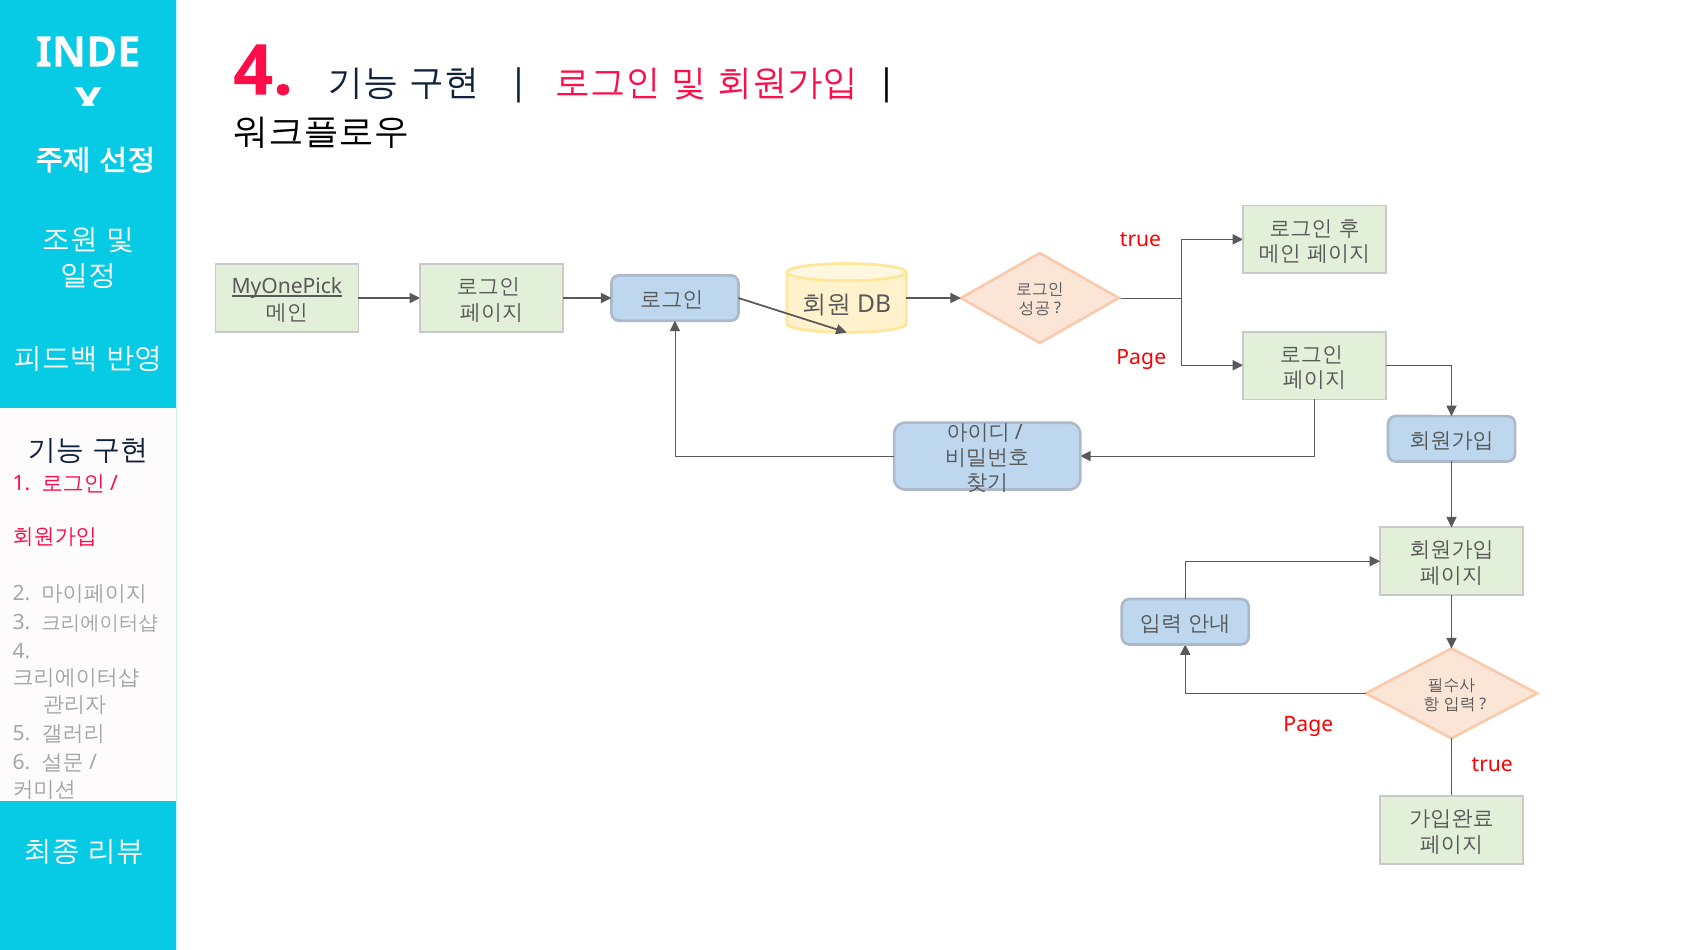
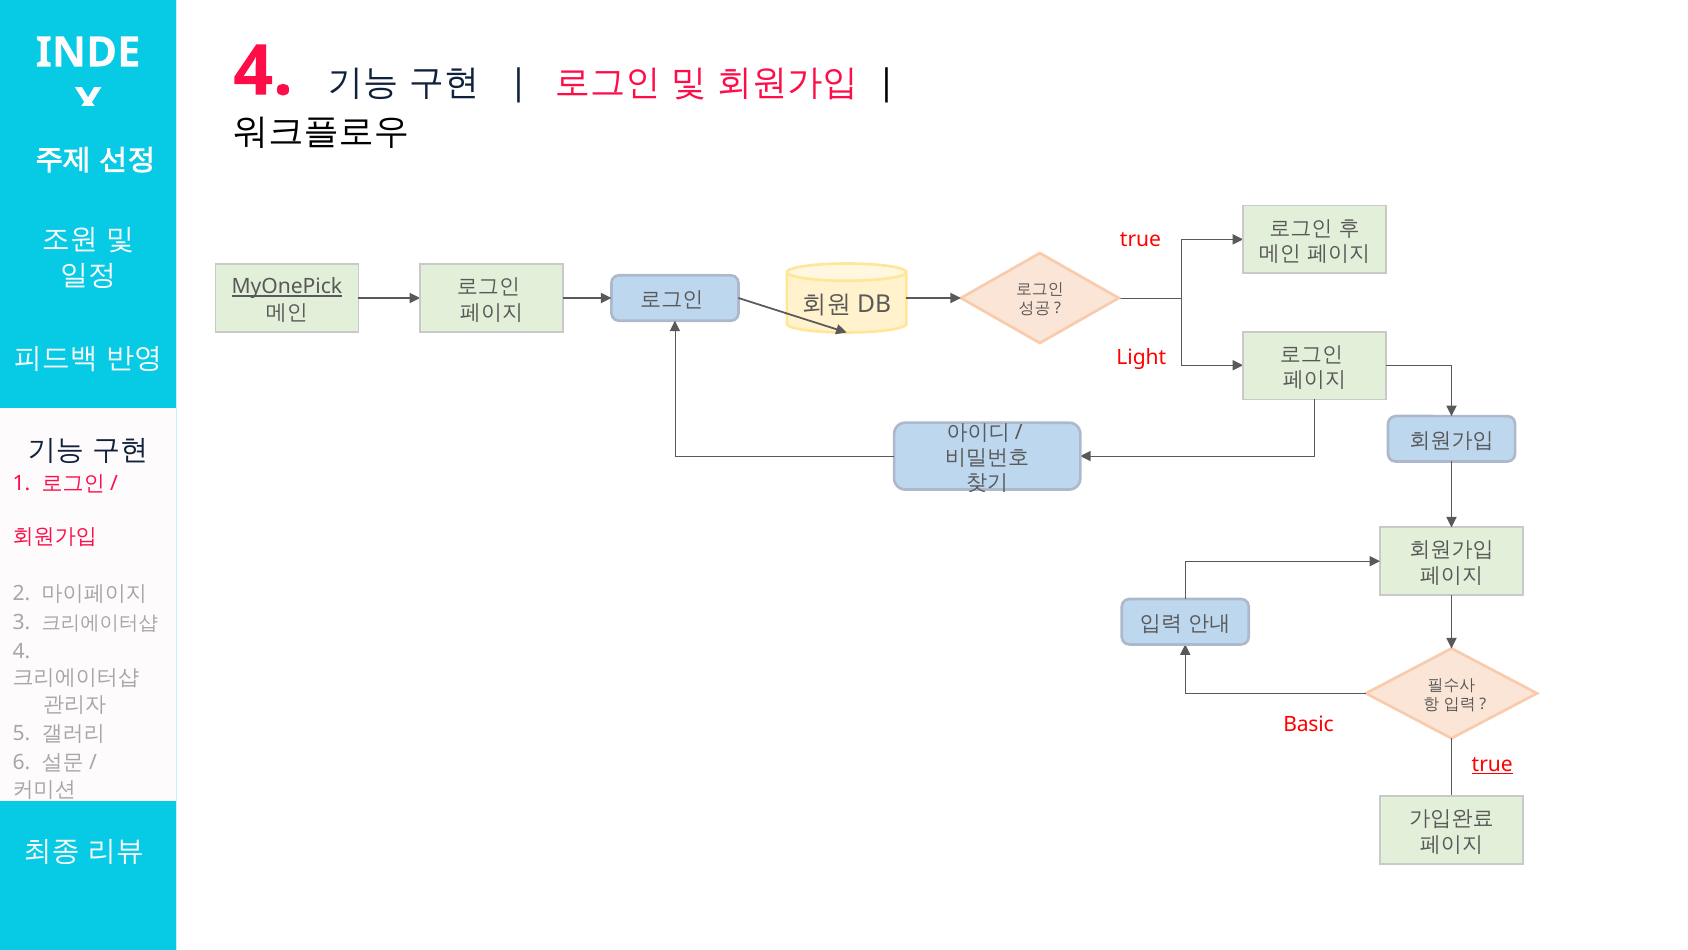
Page: Page -> Light (1141, 358)
Page: Page -> Basic (1309, 724)
true underline: none -> present (1492, 764)
